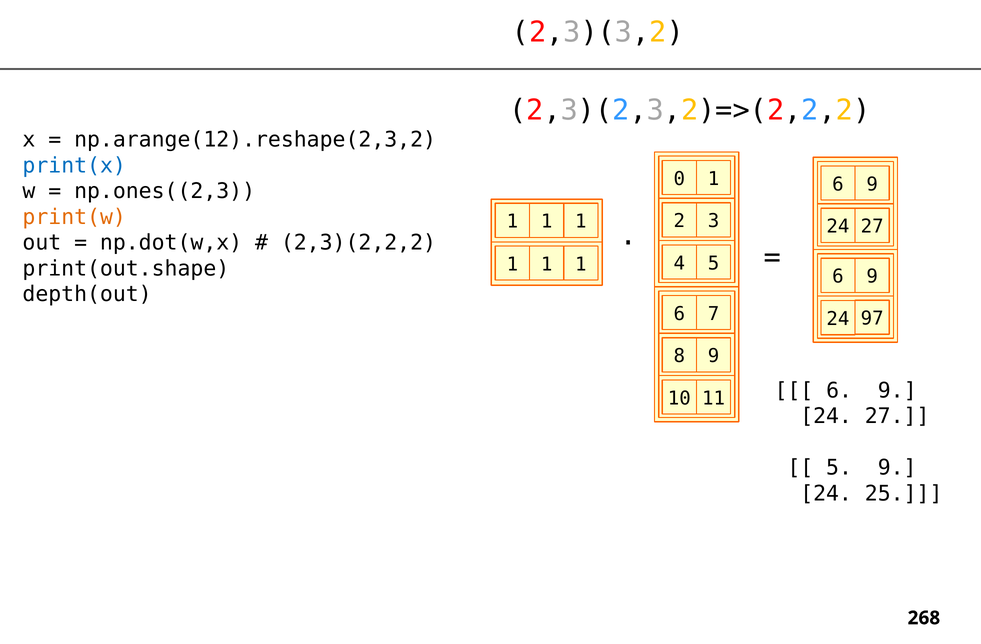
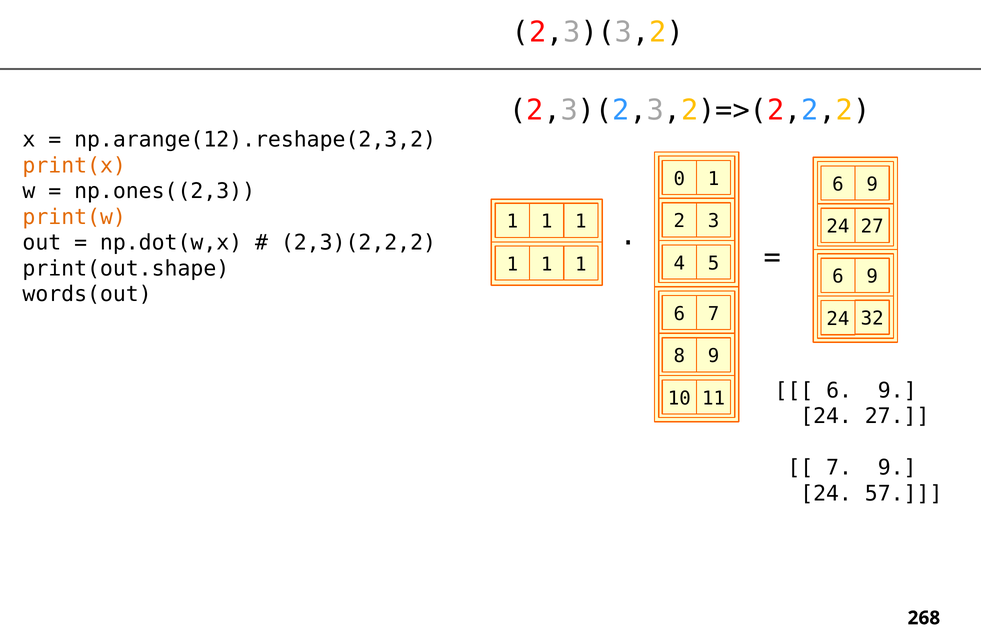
print(x colour: blue -> orange (74, 166)
depth(out: depth(out -> words(out (87, 295)
97: 97 -> 32 (872, 319)
5: 5 -> 7 (839, 468)
25: 25 -> 57 (904, 494)
